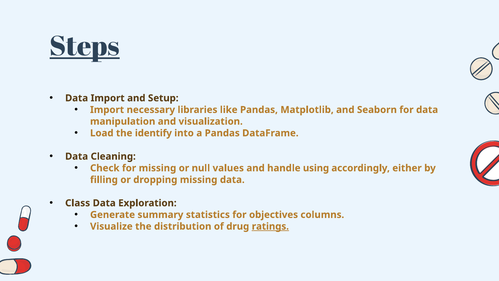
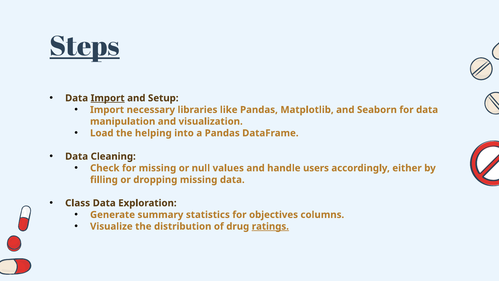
Import underline: none -> present (108, 98)
identify: identify -> helping (153, 133)
using: using -> users (316, 168)
